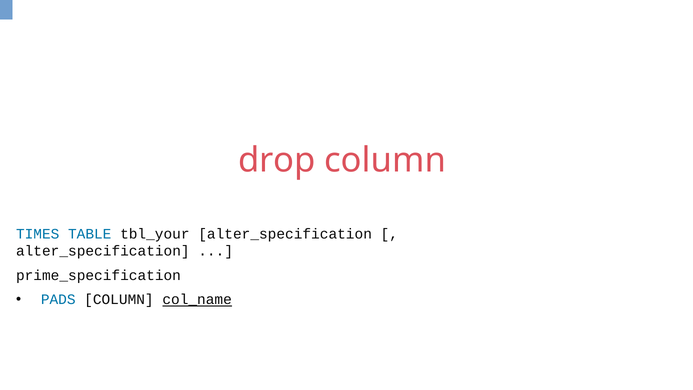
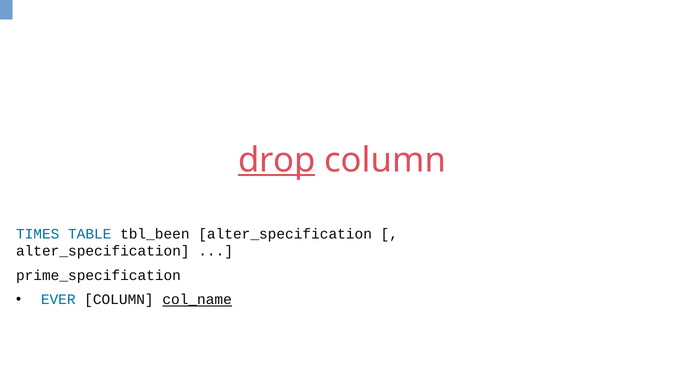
drop underline: none -> present (277, 160)
tbl_your: tbl_your -> tbl_been (155, 234)
PADS: PADS -> EVER (58, 299)
